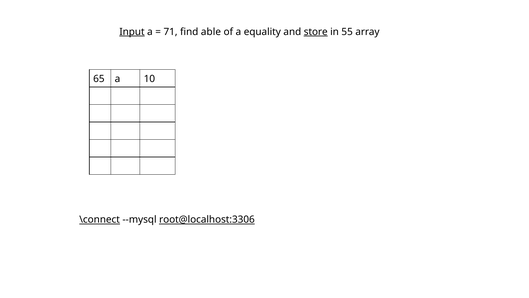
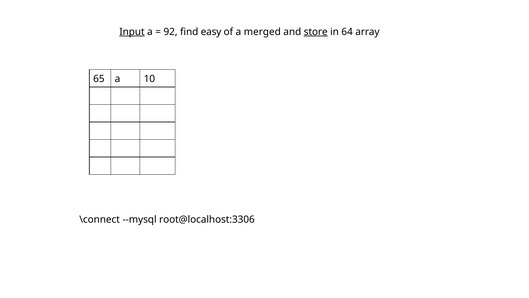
71: 71 -> 92 (171, 32)
able: able -> easy (211, 32)
equality: equality -> merged (262, 32)
55: 55 -> 64 (347, 32)
\connect underline: present -> none (100, 219)
root@localhost:3306 underline: present -> none (207, 219)
